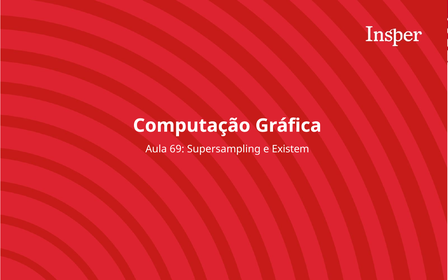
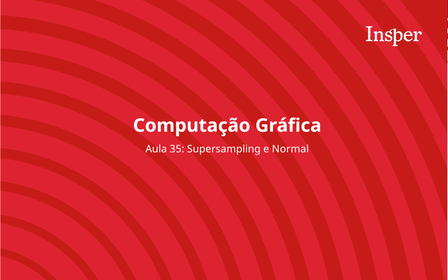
69: 69 -> 35 (177, 149)
Existem: Existem -> Normal (290, 149)
